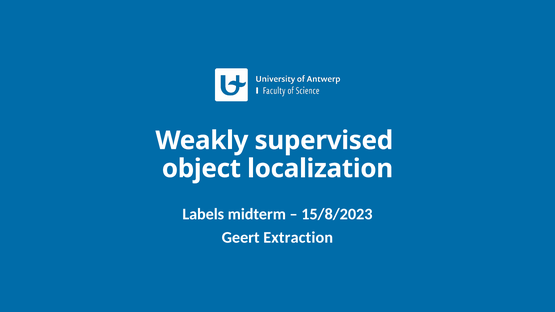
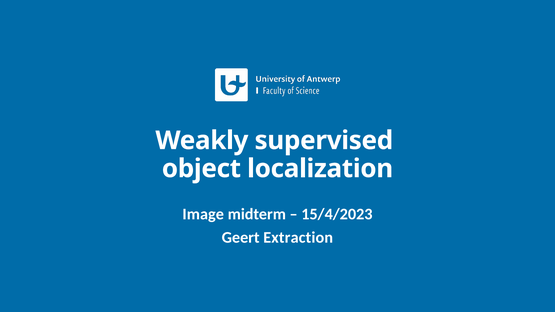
Labels: Labels -> Image (203, 214)
15/8/2023: 15/8/2023 -> 15/4/2023 (337, 214)
